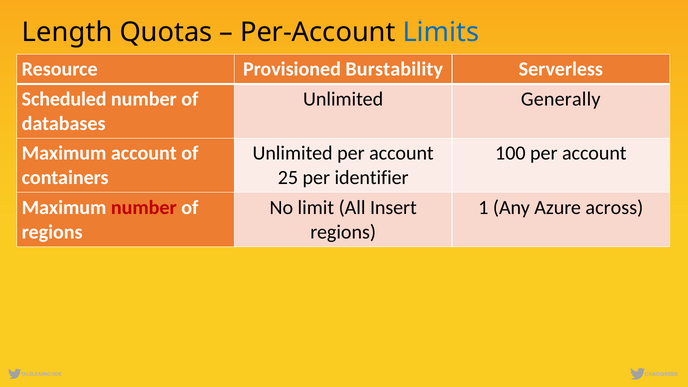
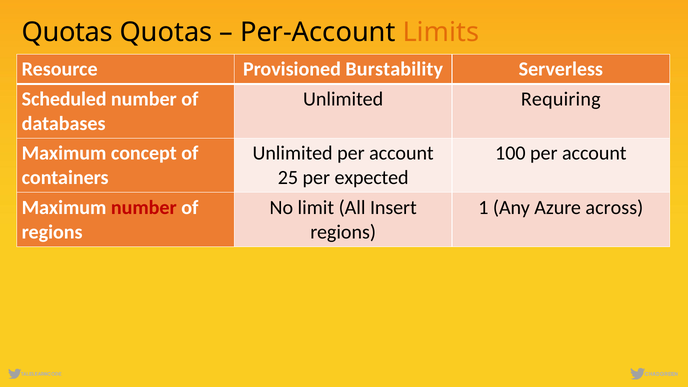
Length: Length -> Quotas (67, 32)
Limits colour: blue -> orange (441, 32)
Generally: Generally -> Requiring (561, 99)
Maximum account: account -> concept (144, 153)
identifier: identifier -> expected (372, 178)
